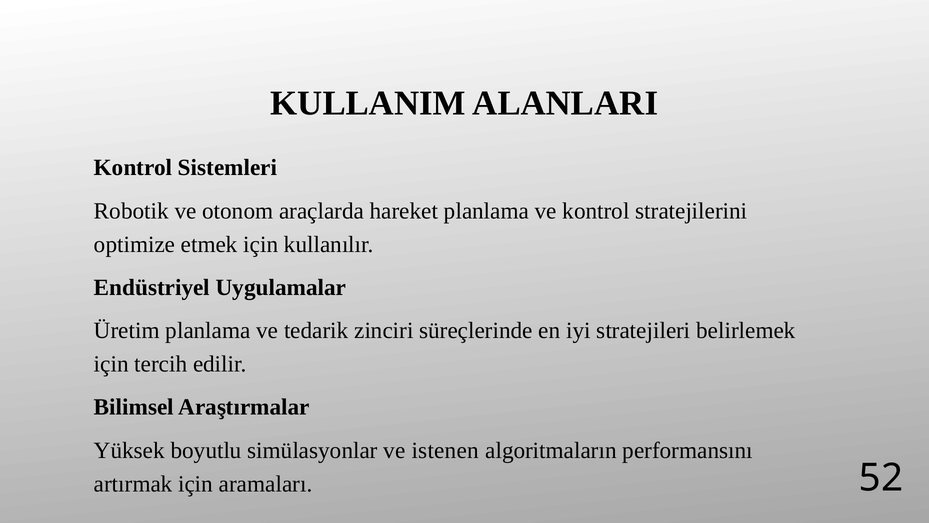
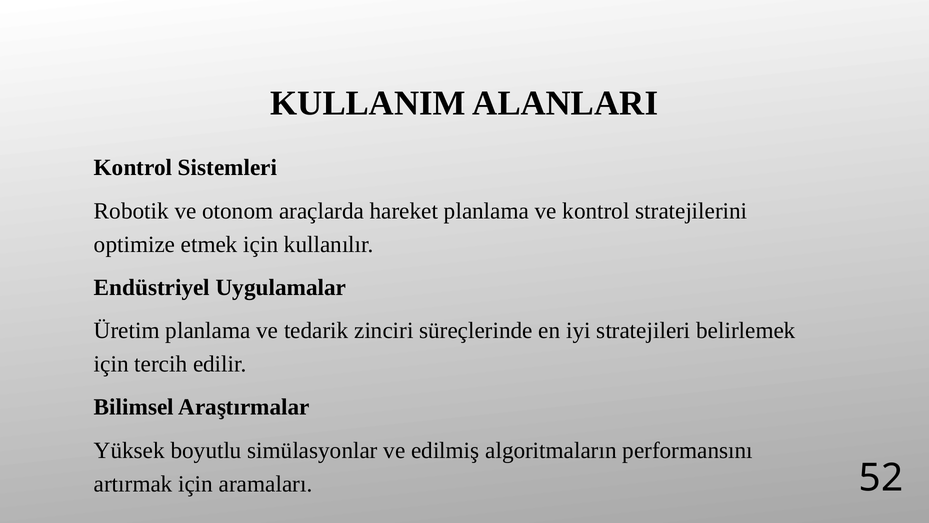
istenen: istenen -> edilmiş (445, 450)
